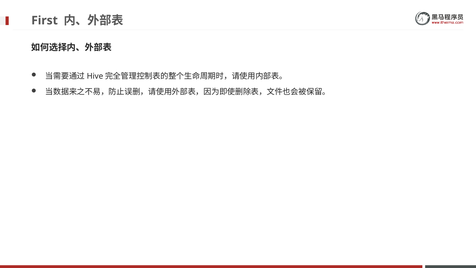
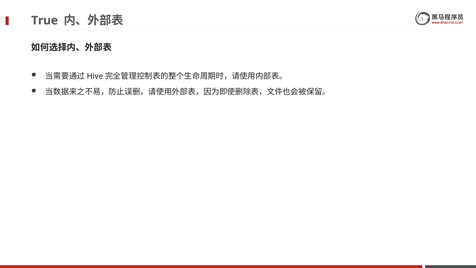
First: First -> True (45, 20)
